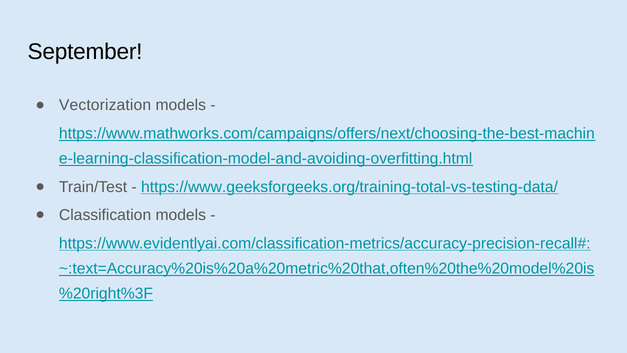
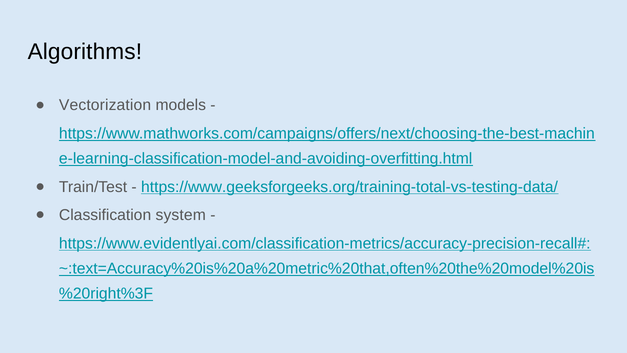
September: September -> Algorithms (85, 52)
Classification models: models -> system (181, 215)
